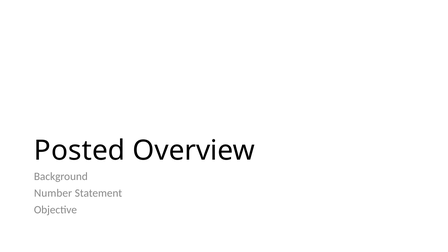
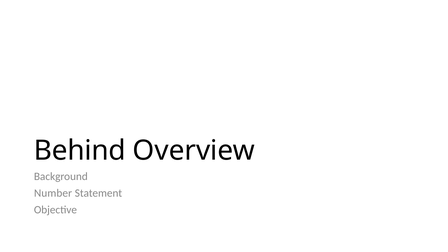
Posted: Posted -> Behind (80, 151)
